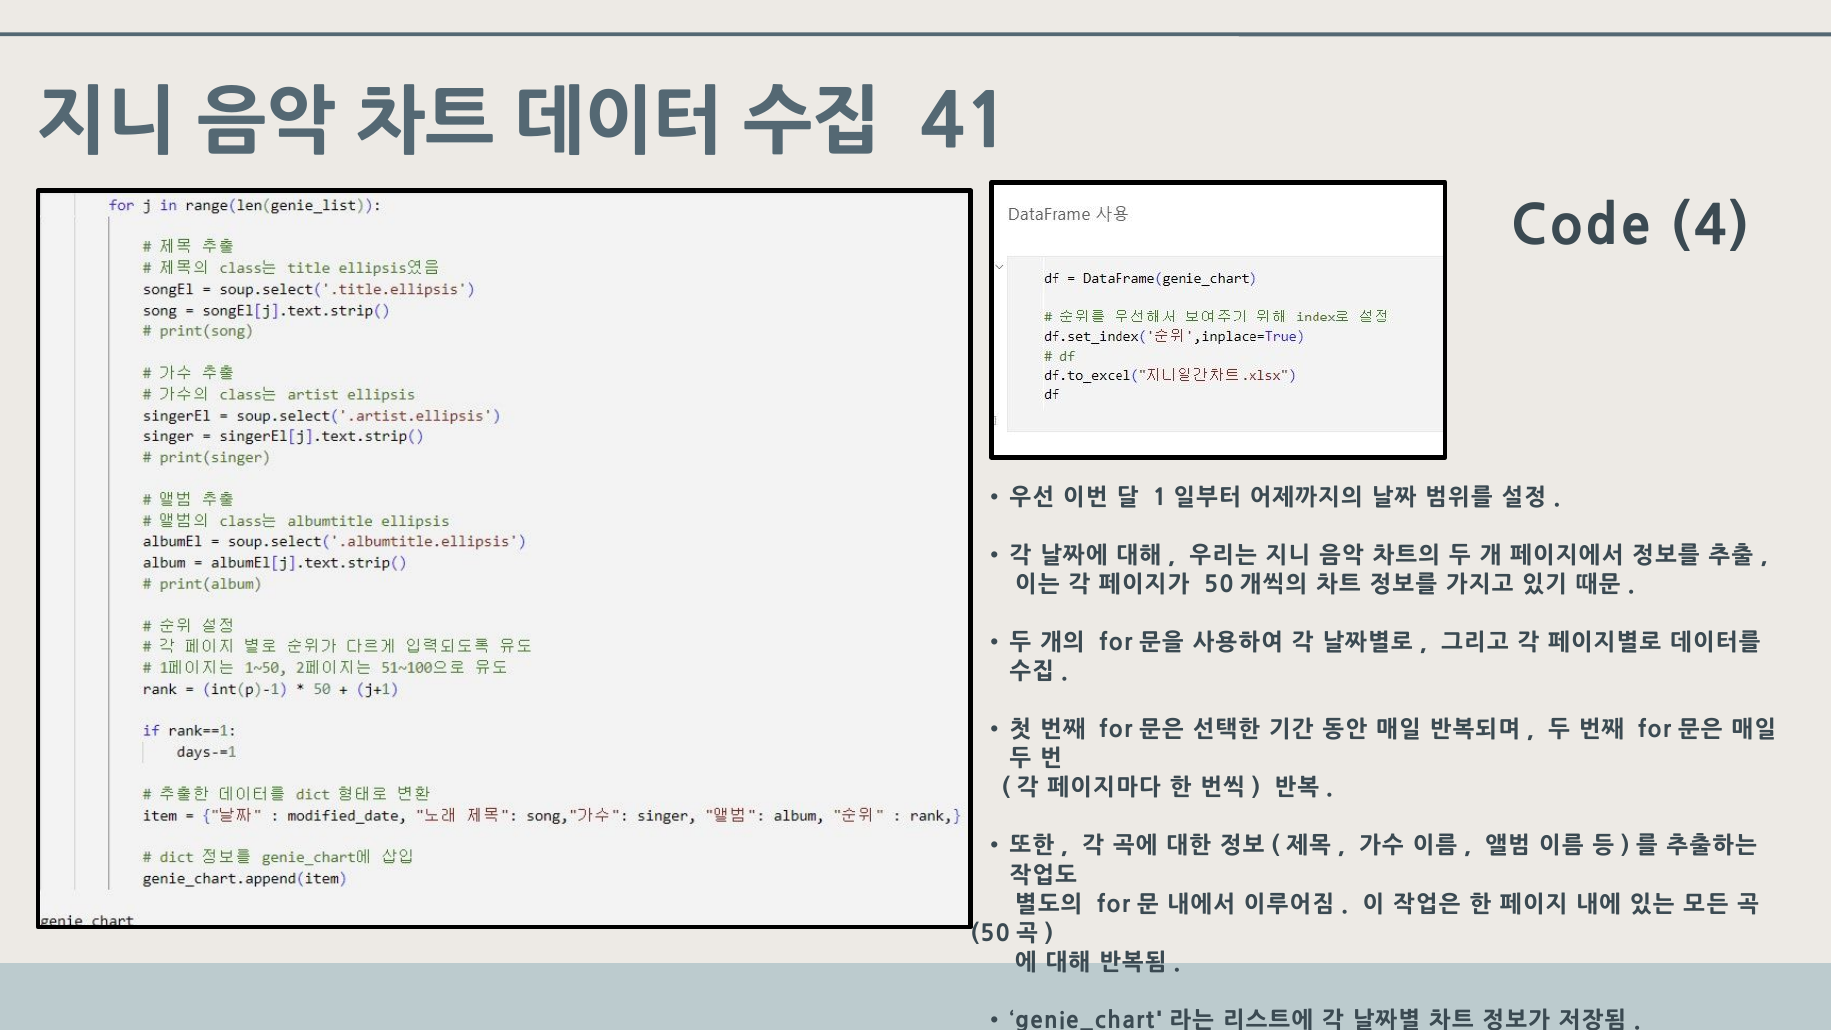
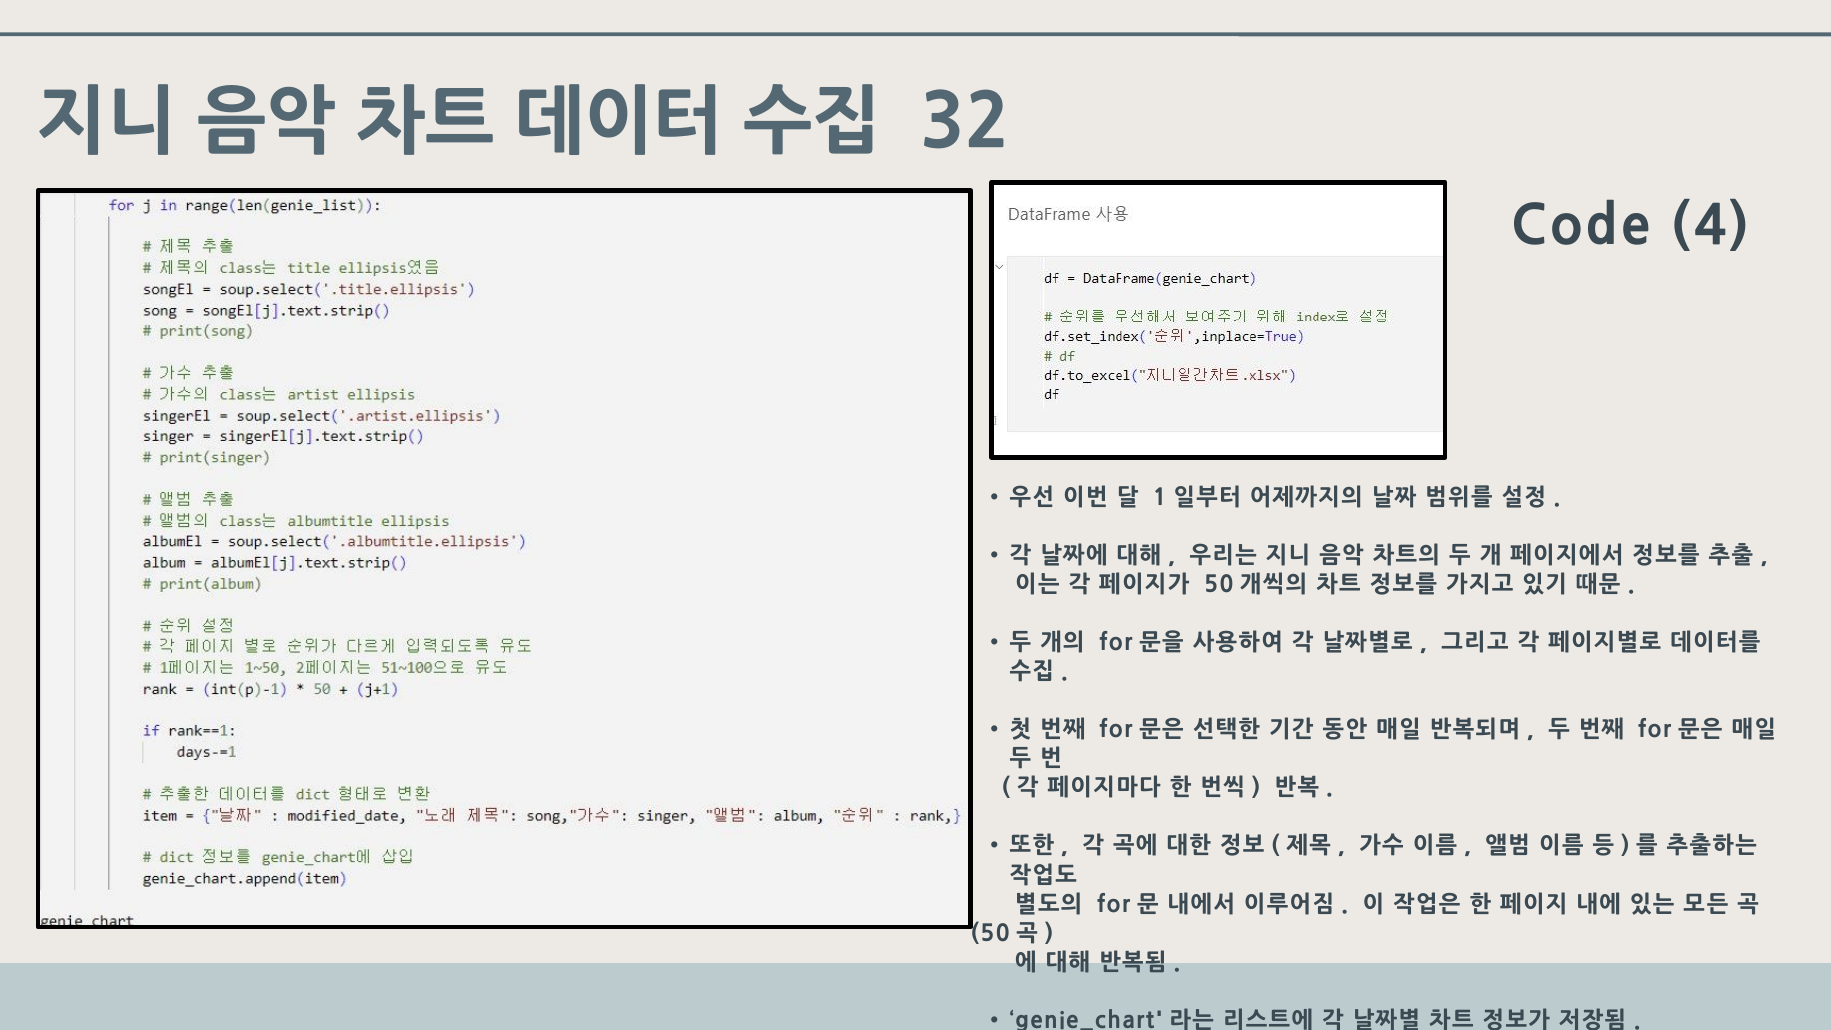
41: 41 -> 32 (965, 123)
